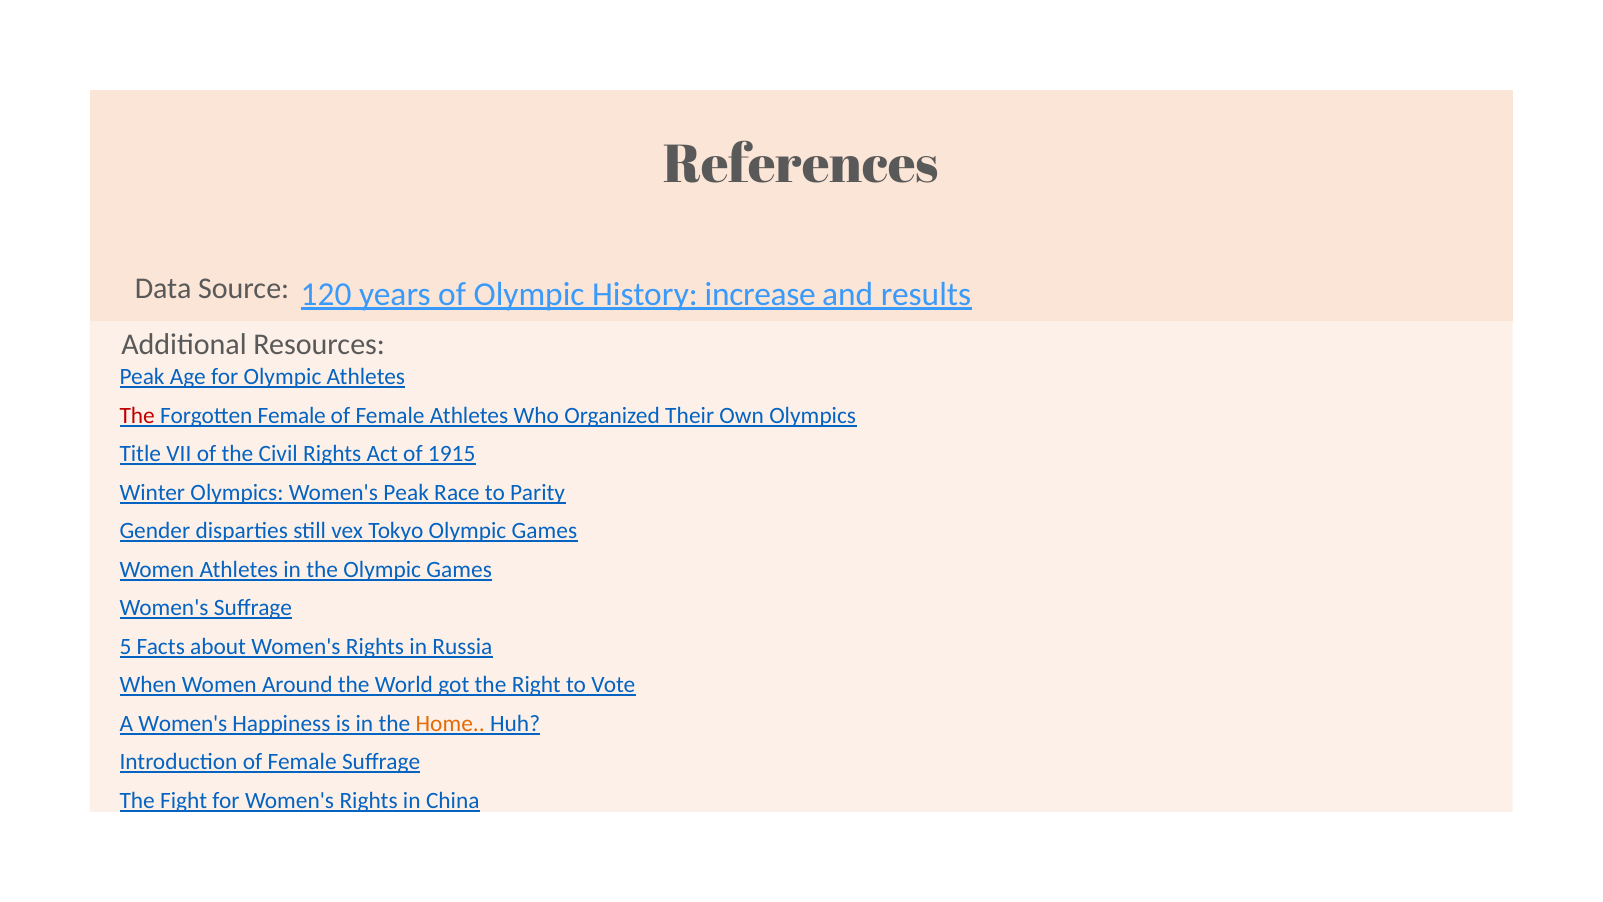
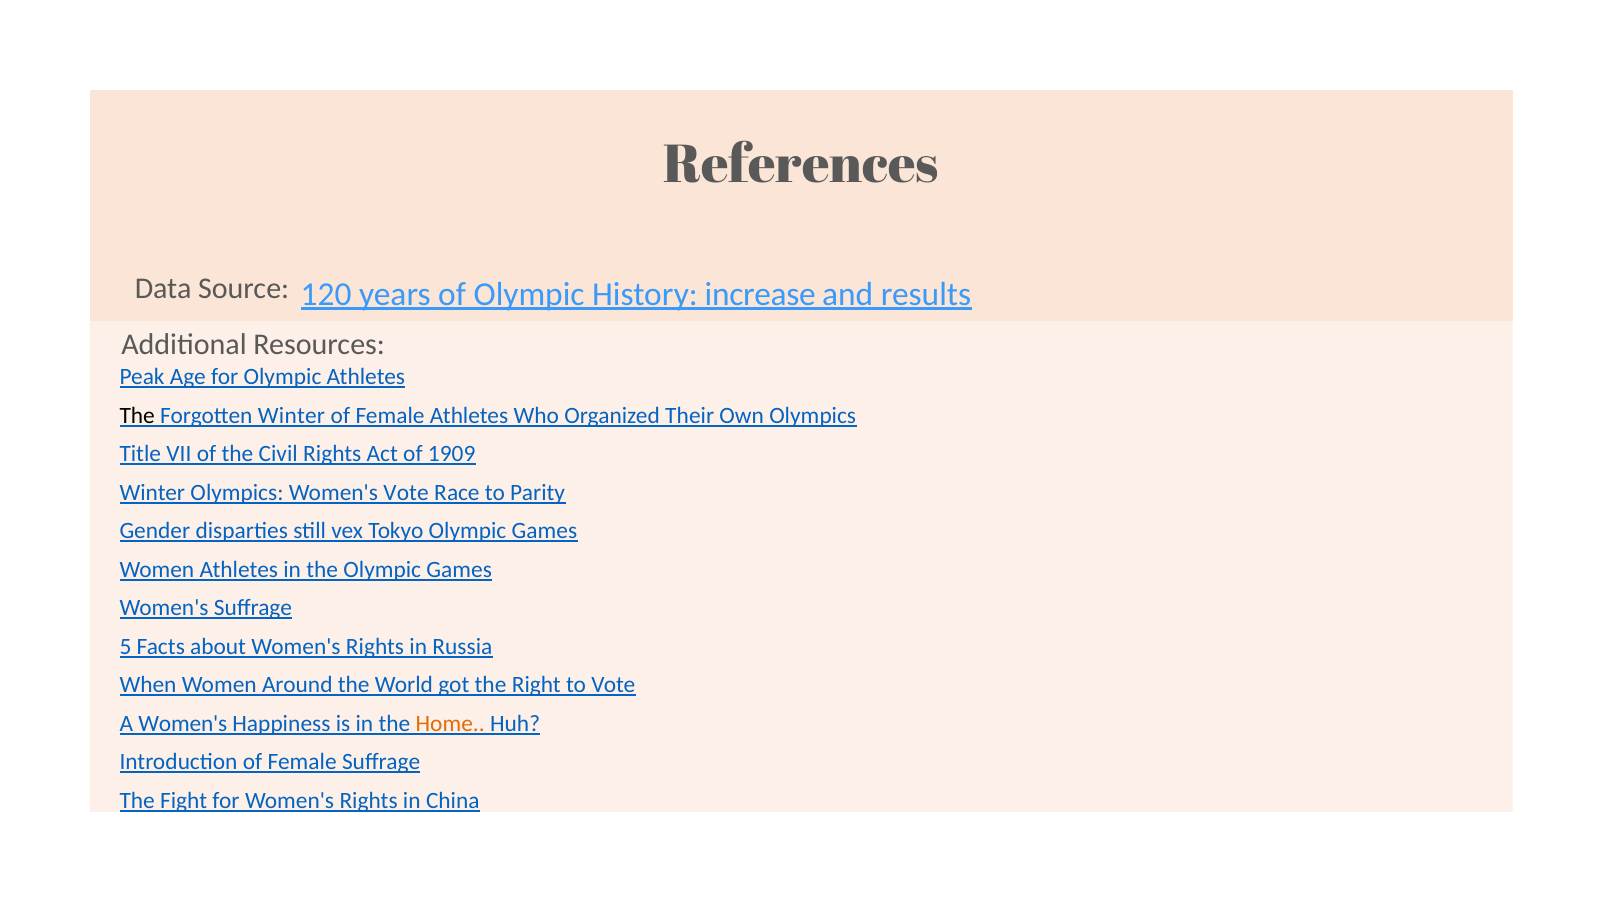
The colour: red -> black (137, 415)
Forgotten Female: Female -> Winter (292, 415)
1915: 1915 -> 1909 (452, 454)
Women's Peak: Peak -> Vote (406, 492)
